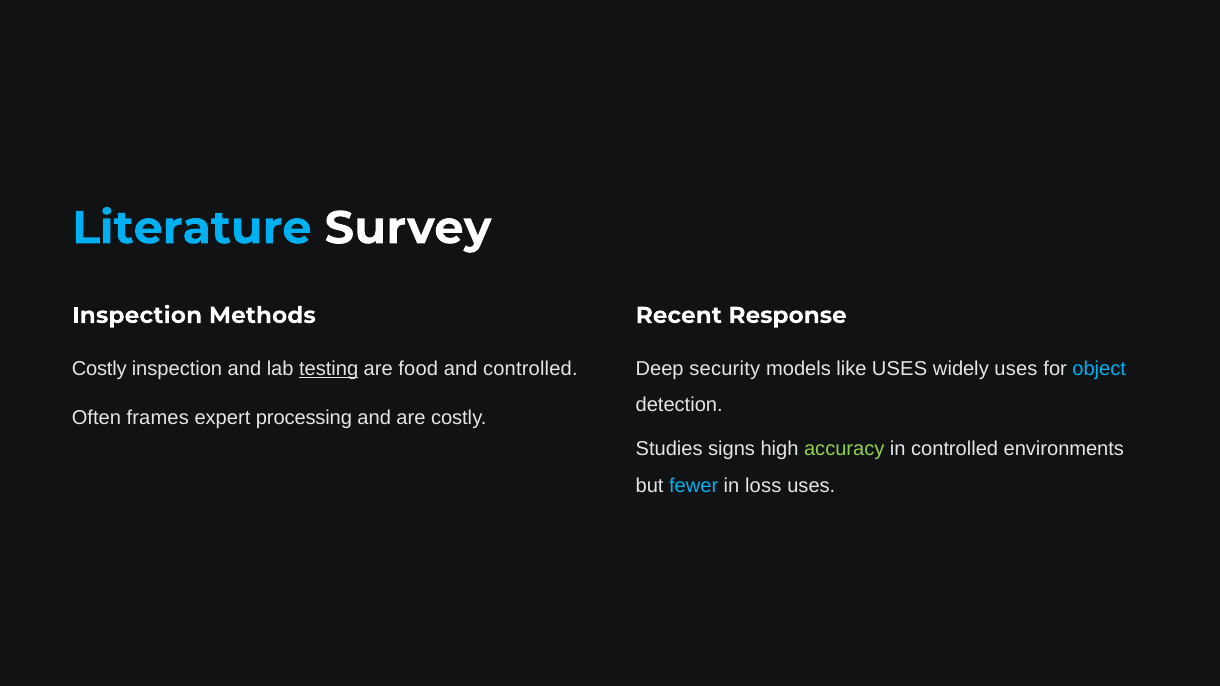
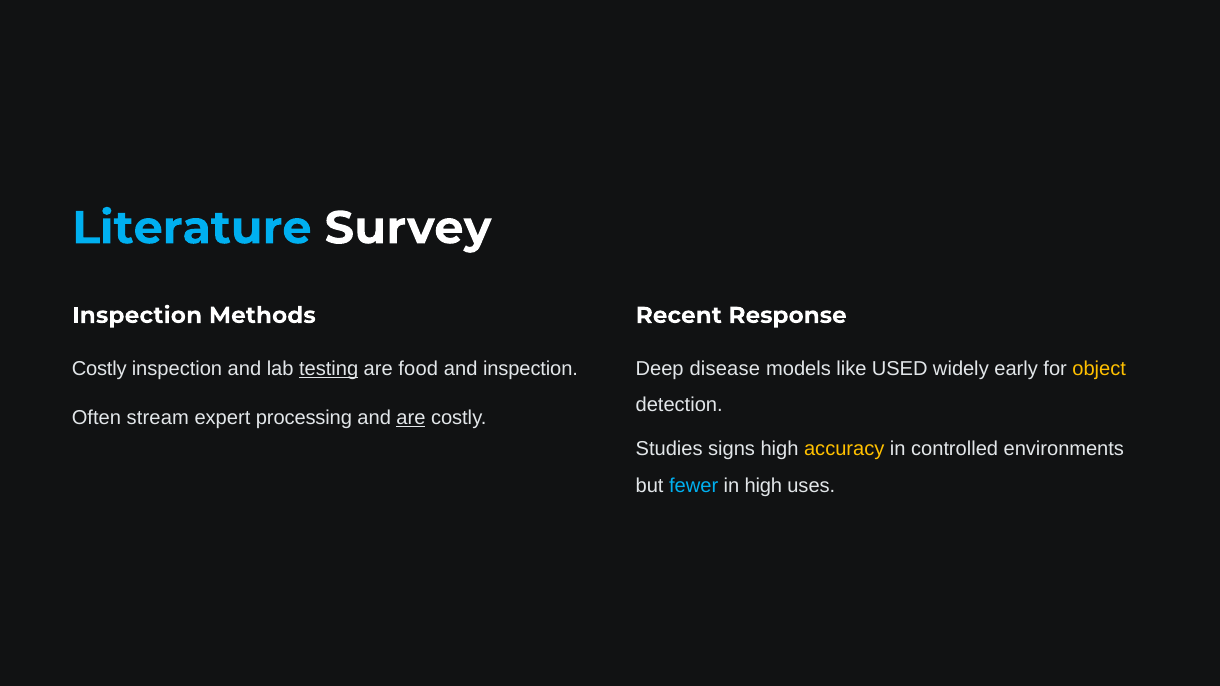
and controlled: controlled -> inspection (530, 369)
security: security -> disease (725, 369)
like USES: USES -> USED (900, 369)
widely uses: uses -> early (1016, 369)
object colour: light blue -> yellow (1099, 369)
frames: frames -> stream (158, 418)
are underline: none -> present (411, 418)
accuracy colour: light green -> yellow (844, 449)
in loss: loss -> high (763, 486)
